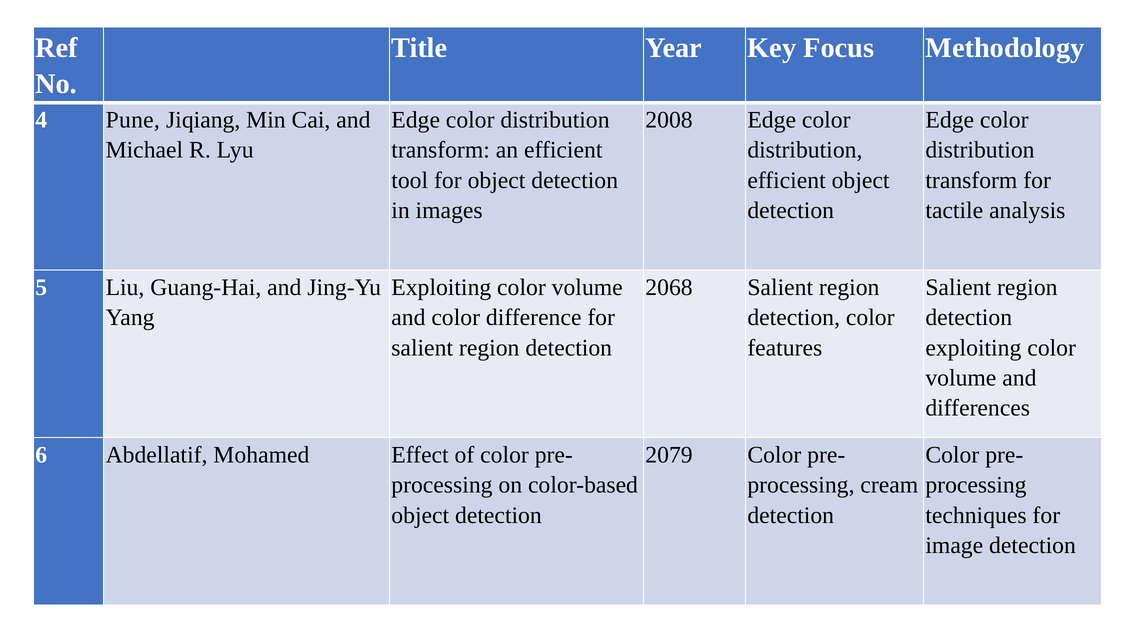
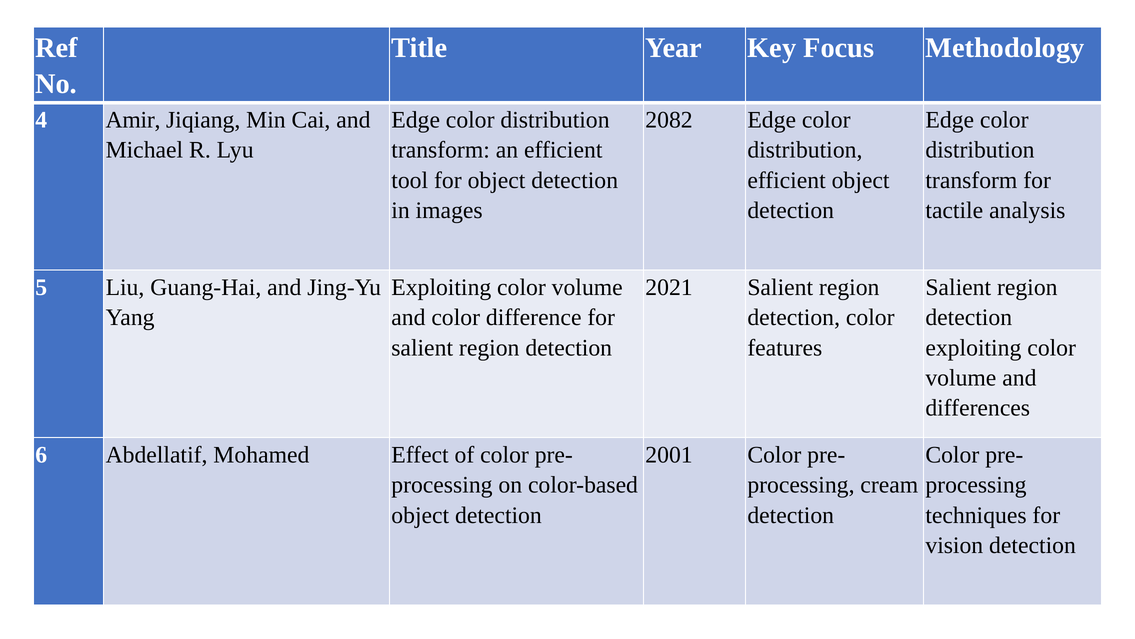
Pune: Pune -> Amir (133, 120)
2008: 2008 -> 2082 (669, 120)
2068: 2068 -> 2021 (669, 287)
2079: 2079 -> 2001 (669, 454)
image: image -> vision (954, 545)
